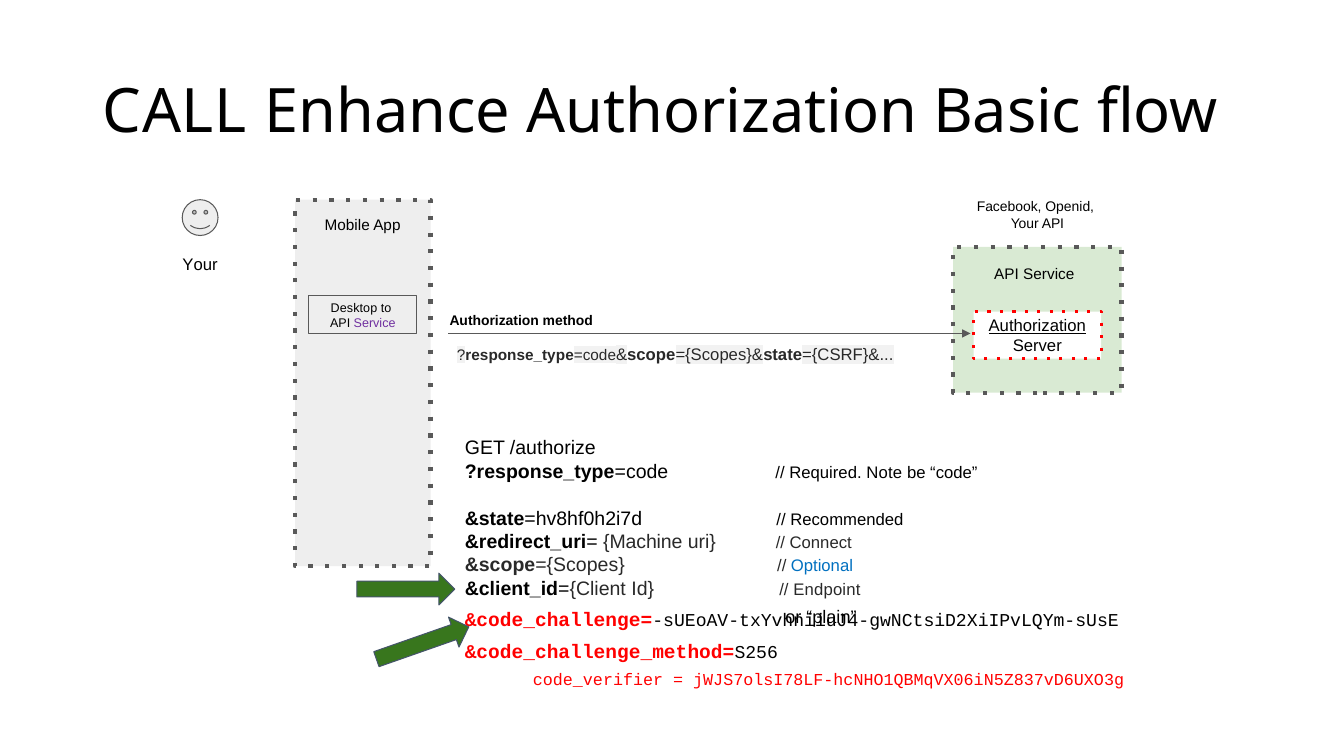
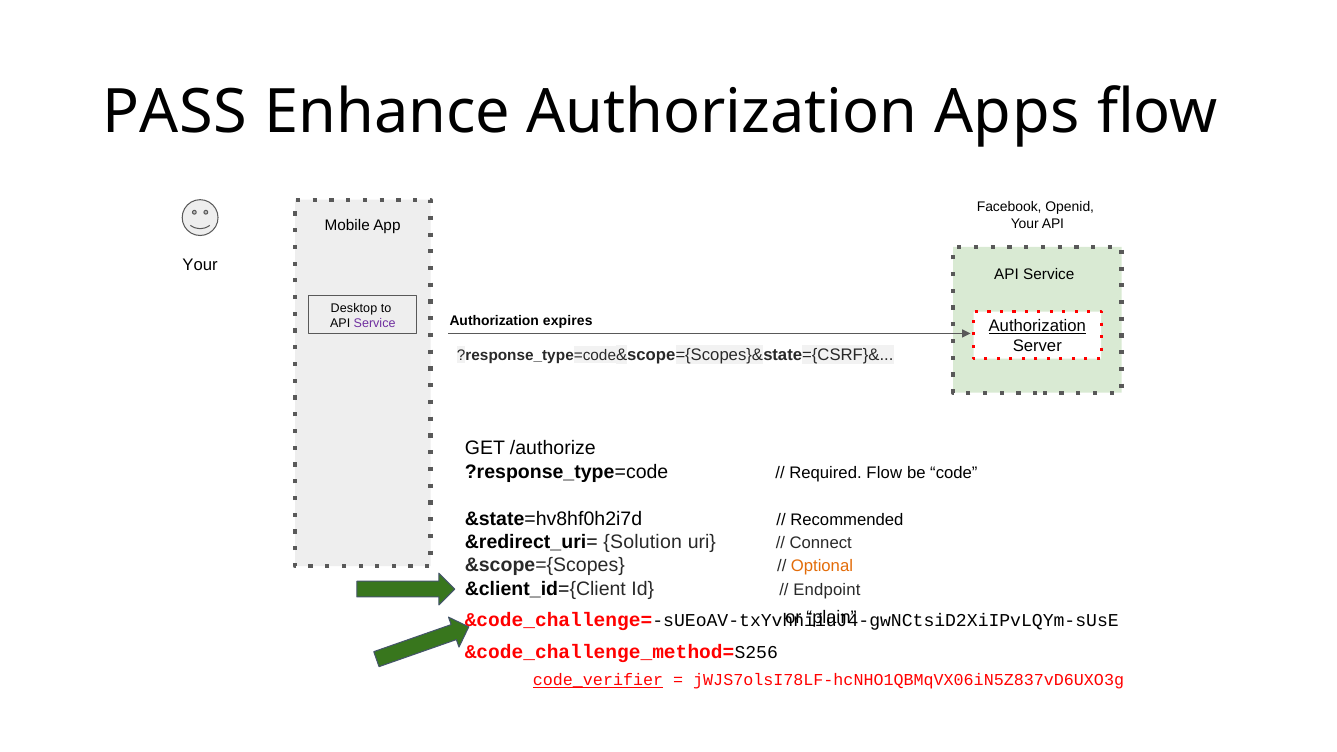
CALL: CALL -> PASS (175, 112)
Basic: Basic -> Apps (1007, 112)
method: method -> expires (568, 321)
Required Note: Note -> Flow (884, 473)
Machine: Machine -> Solution (643, 542)
Optional colour: blue -> orange (822, 567)
code_verifier underline: none -> present (598, 680)
